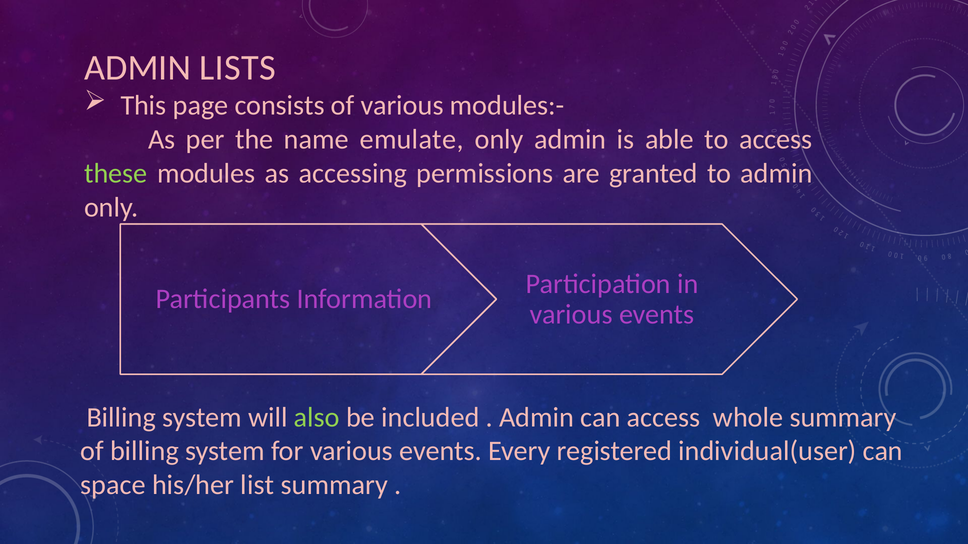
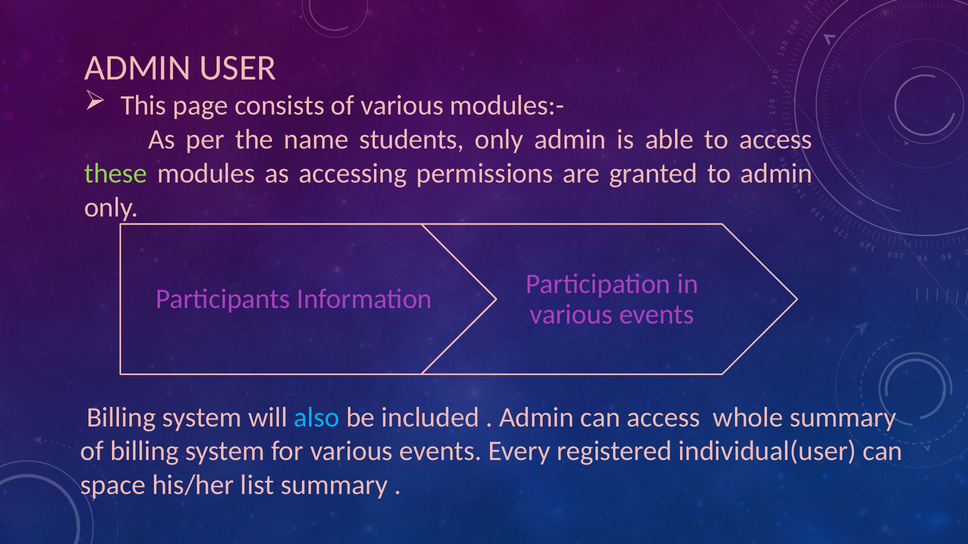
LISTS: LISTS -> USER (238, 68)
emulate: emulate -> students (412, 140)
also colour: light green -> light blue (317, 418)
